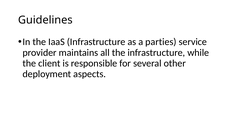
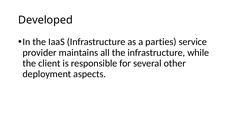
Guidelines: Guidelines -> Developed (45, 20)
